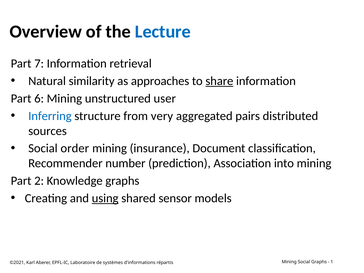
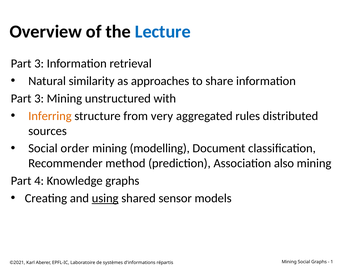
7: 7 -> 3 (39, 64)
share underline: present -> none (219, 81)
6: 6 -> 3 (39, 98)
user: user -> with (165, 98)
Inferring colour: blue -> orange (50, 116)
pairs: pairs -> rules (248, 116)
insurance: insurance -> modelling (160, 148)
number: number -> method (125, 163)
into: into -> also (284, 163)
2: 2 -> 4 (39, 181)
